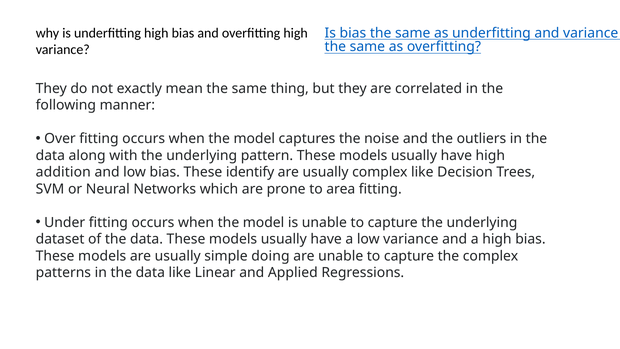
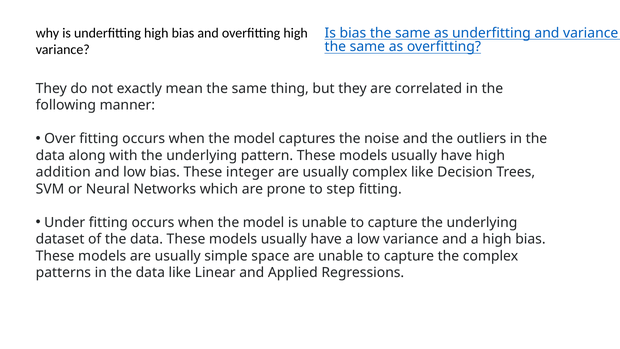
identify: identify -> integer (250, 172)
area: area -> step (341, 189)
doing: doing -> space (270, 256)
